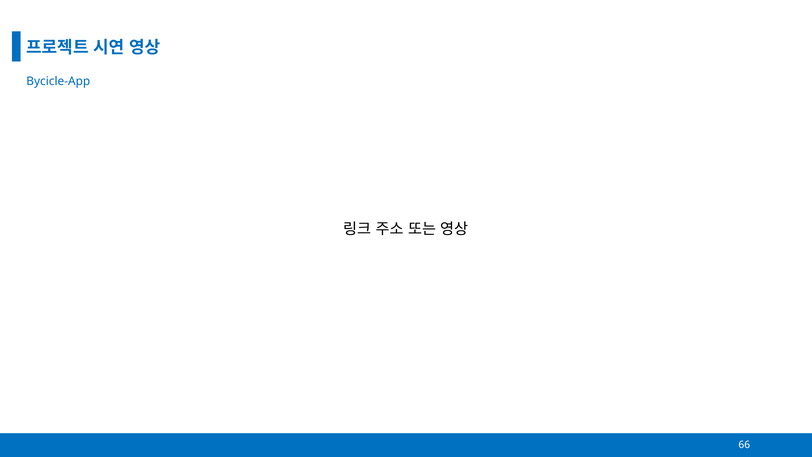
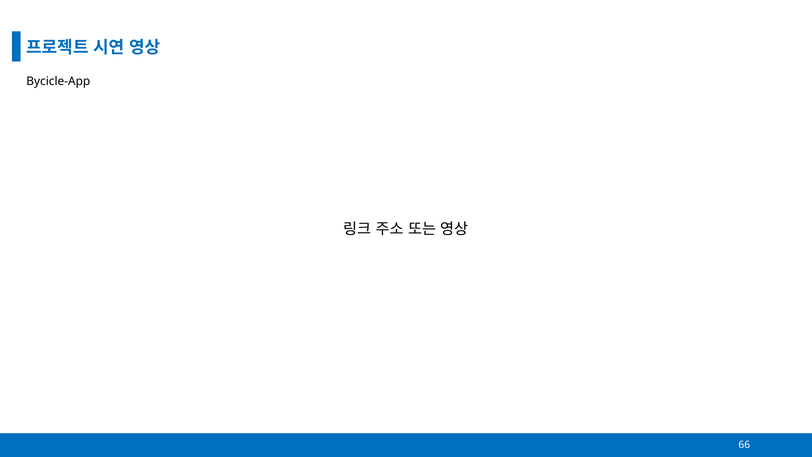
Bycicle-App colour: blue -> black (58, 81)
